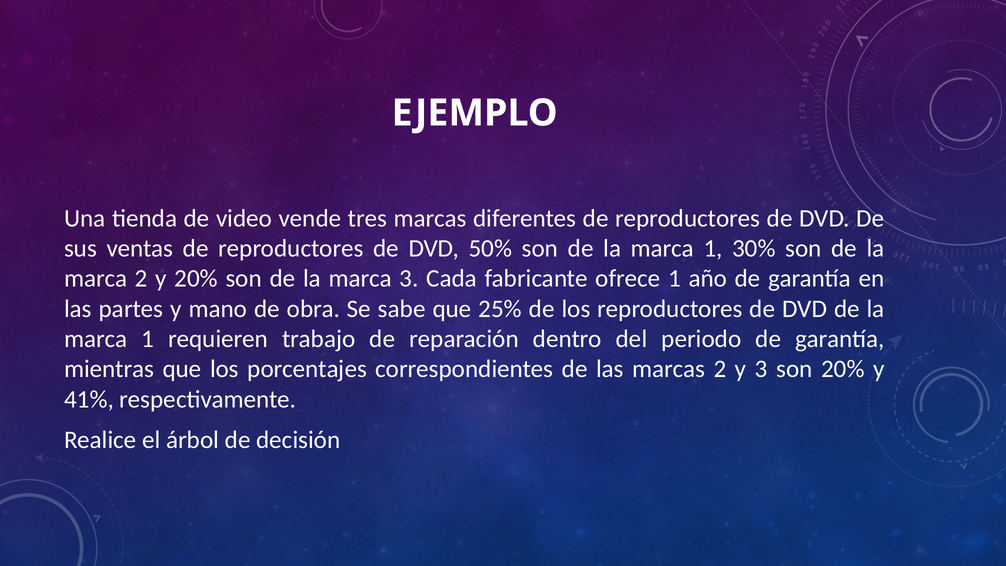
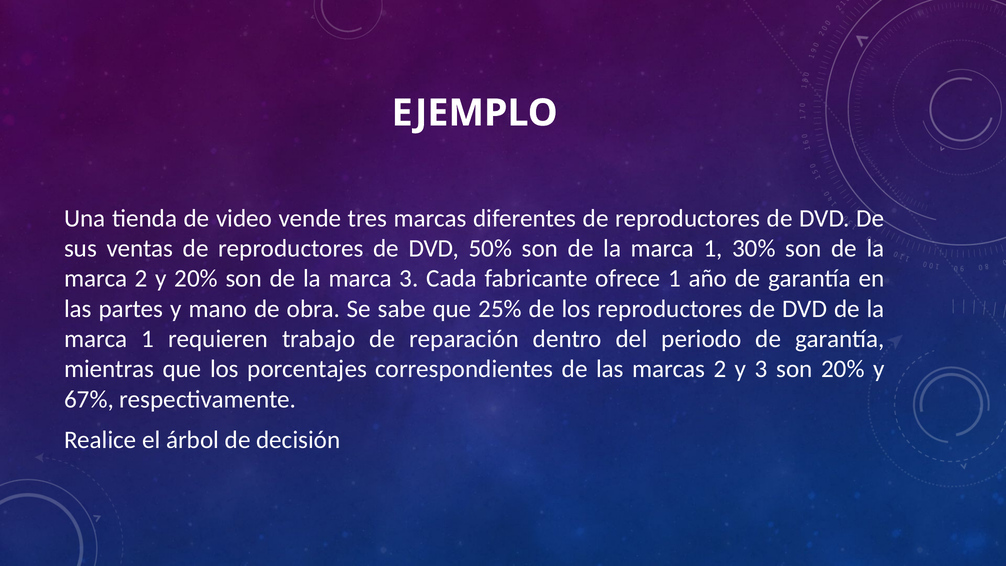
41%: 41% -> 67% (89, 399)
